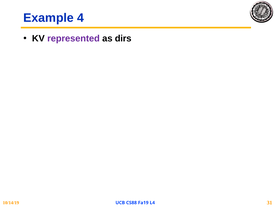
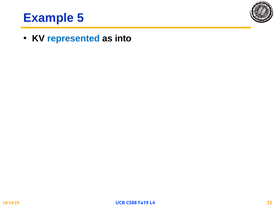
4: 4 -> 5 (80, 18)
represented colour: purple -> blue (73, 38)
dirs: dirs -> into (123, 38)
